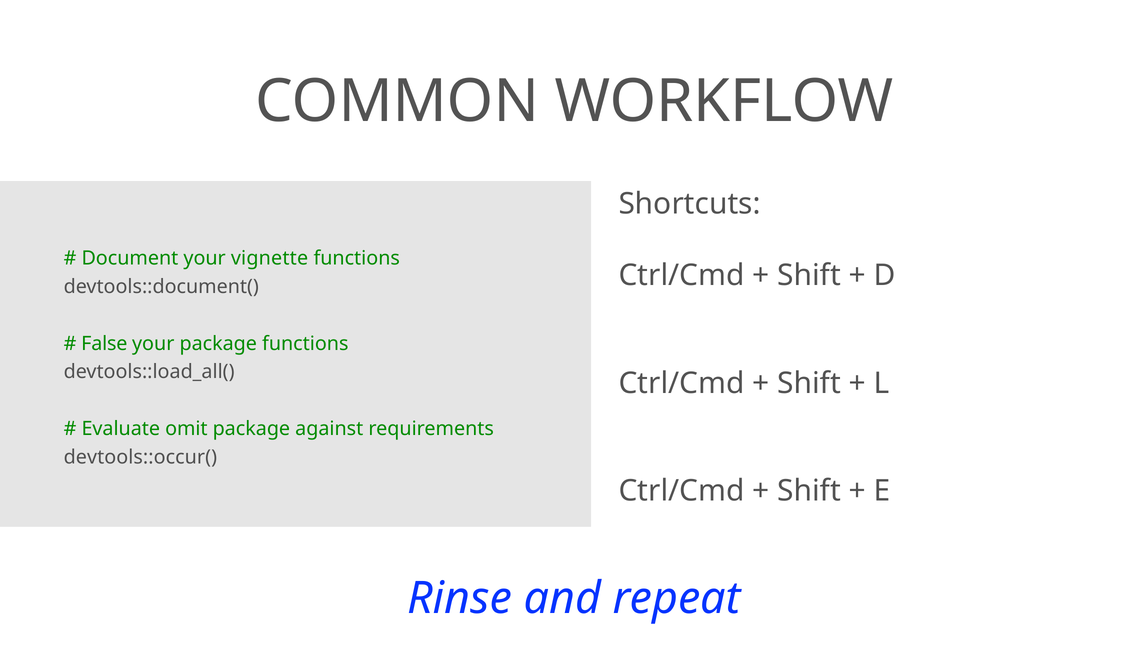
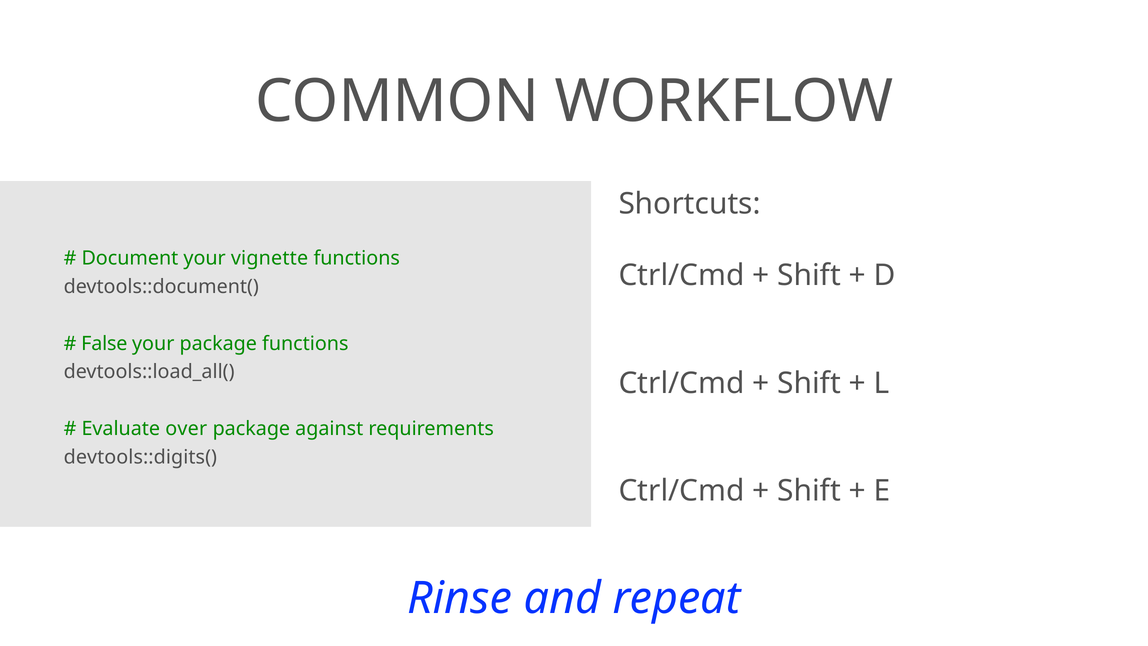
omit: omit -> over (186, 429)
devtools::occur(: devtools::occur( -> devtools::digits( (140, 457)
